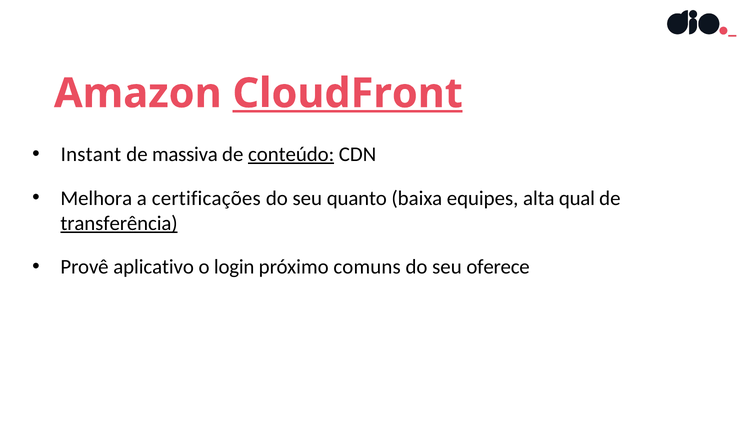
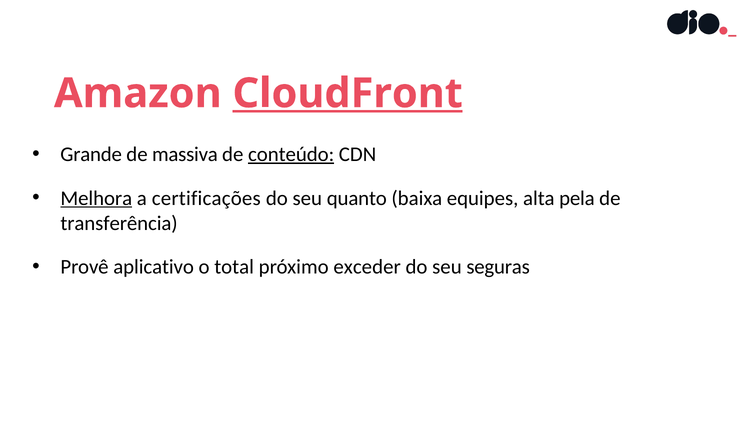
Instant: Instant -> Grande (91, 154)
Melhora underline: none -> present (96, 198)
qual: qual -> pela (577, 198)
transferência underline: present -> none (119, 223)
login: login -> total (234, 267)
comuns: comuns -> exceder (367, 267)
oferece: oferece -> seguras (498, 267)
